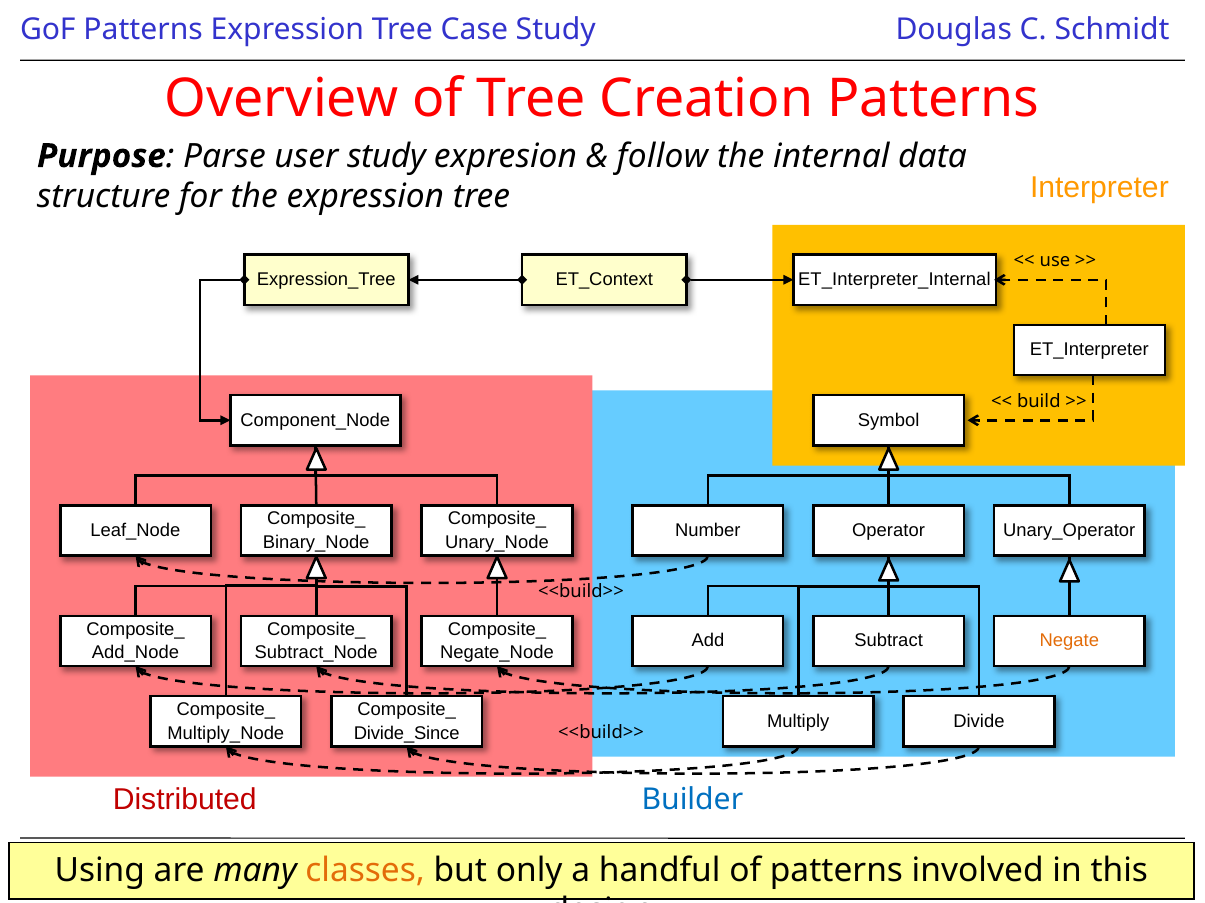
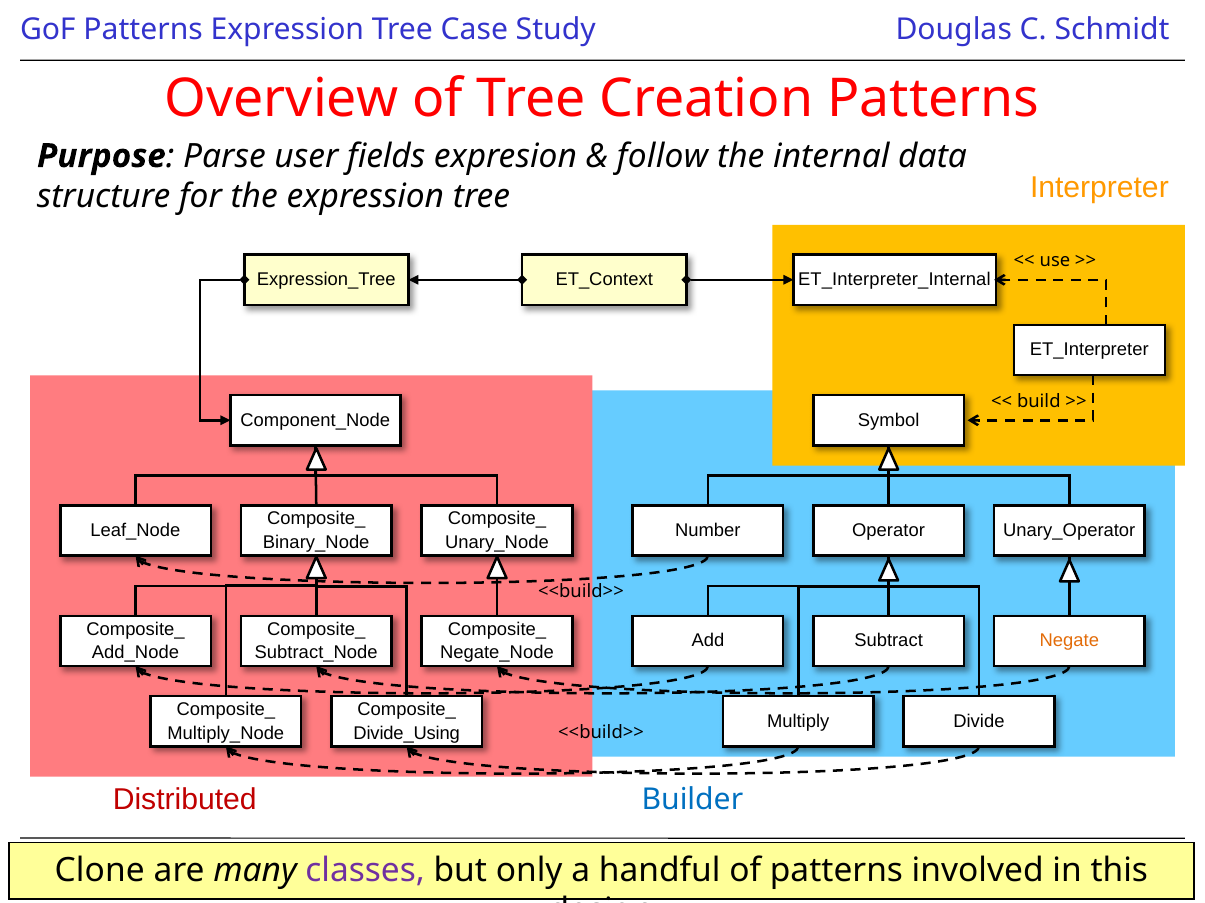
user study: study -> fields (386, 156)
Divide_Since: Divide_Since -> Divide_Using (407, 734)
Using: Using -> Clone (100, 871)
classes colour: orange -> purple (365, 871)
